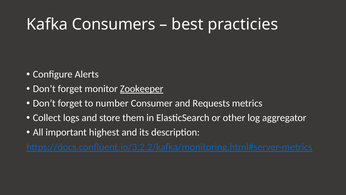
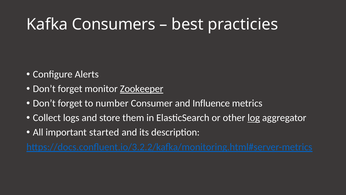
Requests: Requests -> Influence (211, 103)
log underline: none -> present (254, 118)
highest: highest -> started (104, 132)
